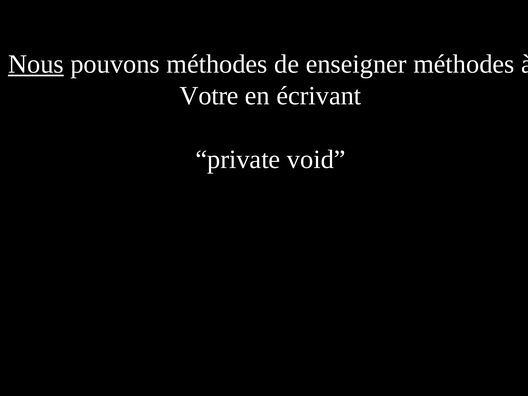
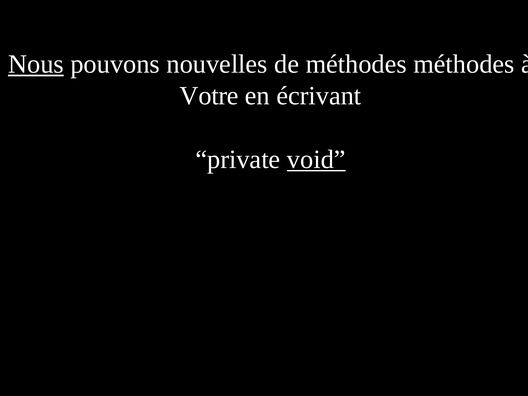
pouvons méthodes: méthodes -> nouvelles (217, 64)
de enseigner: enseigner -> méthodes (356, 64)
void underline: none -> present (316, 159)
